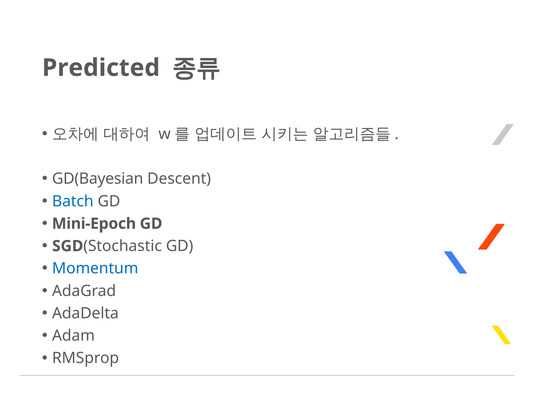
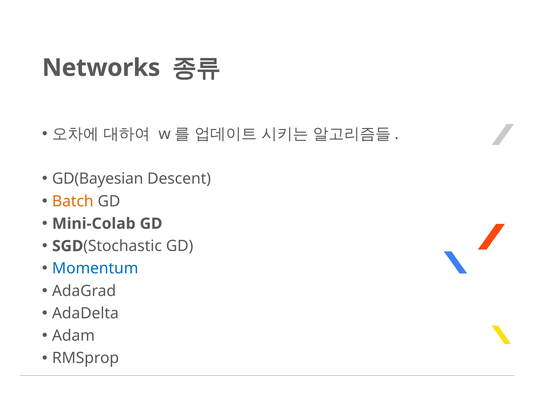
Predicted: Predicted -> Networks (101, 68)
Batch colour: blue -> orange (73, 201)
Mini-Epoch: Mini-Epoch -> Mini-Colab (94, 223)
